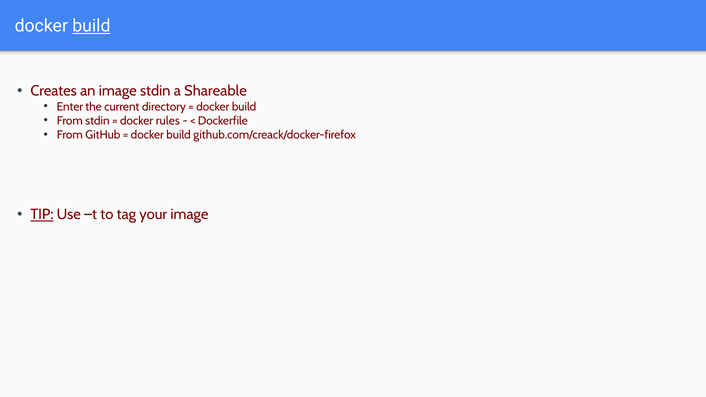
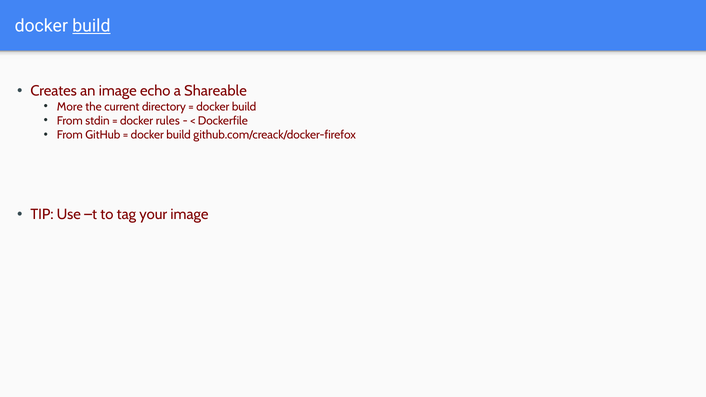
image stdin: stdin -> echo (155, 91)
Enter: Enter -> More (70, 107)
TIP underline: present -> none (42, 215)
